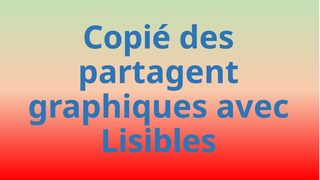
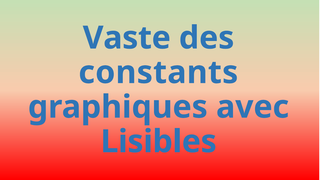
Copié: Copié -> Vaste (127, 38)
partagent: partagent -> constants (158, 73)
